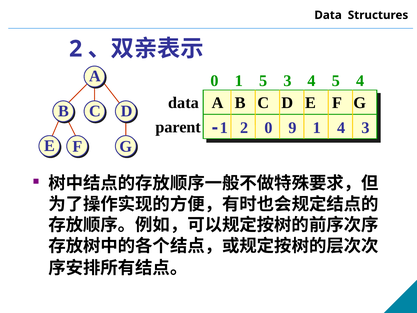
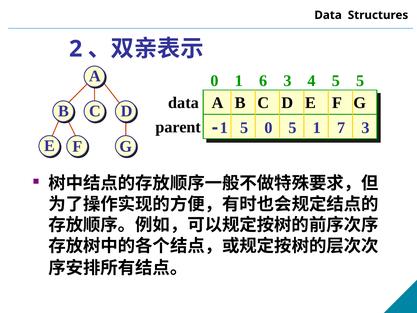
1 5: 5 -> 6 (263, 81)
5 4: 4 -> 5 (360, 81)
-1 2: 2 -> 5 (244, 128)
0 9: 9 -> 5 (293, 128)
1 4: 4 -> 7 (341, 128)
